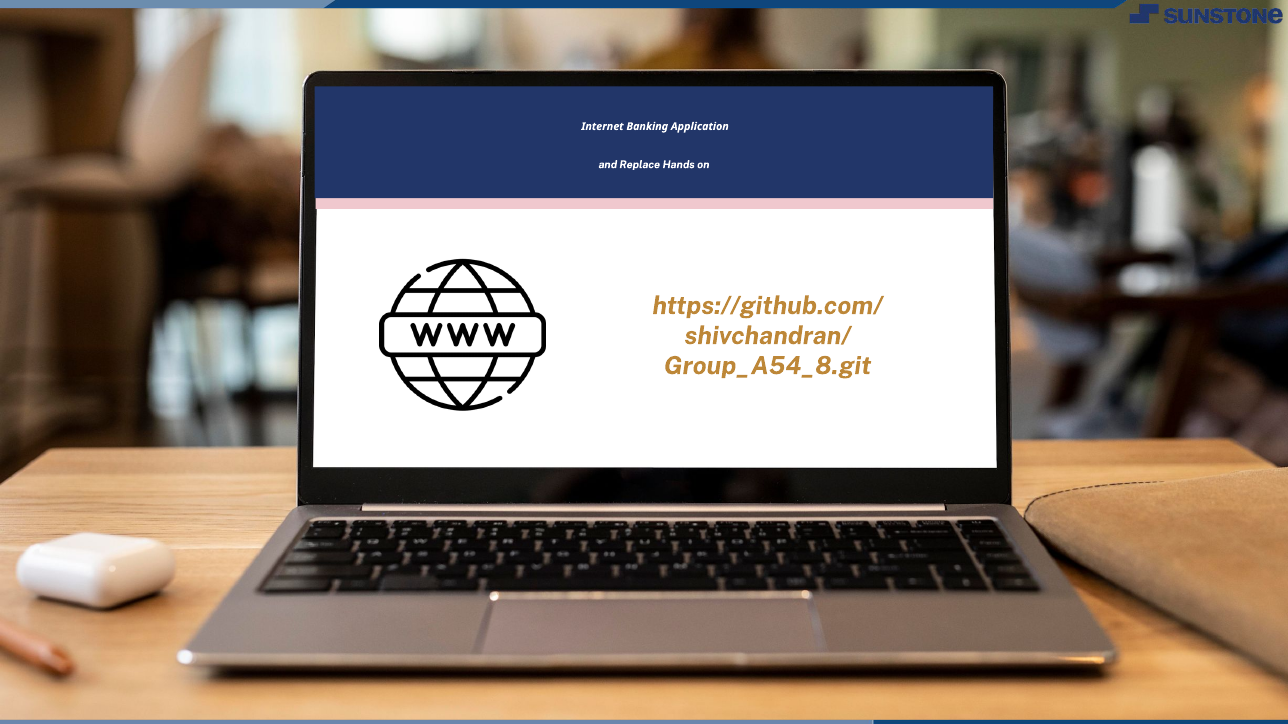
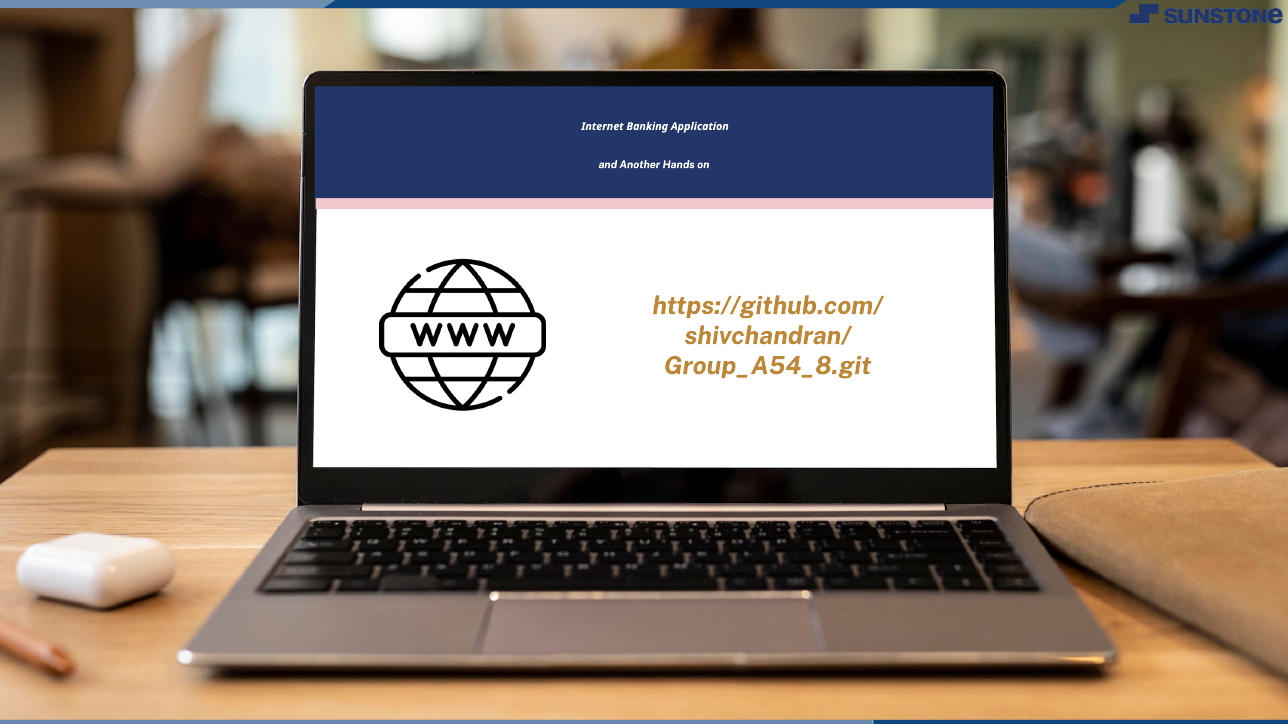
Replace: Replace -> Another (640, 165)
